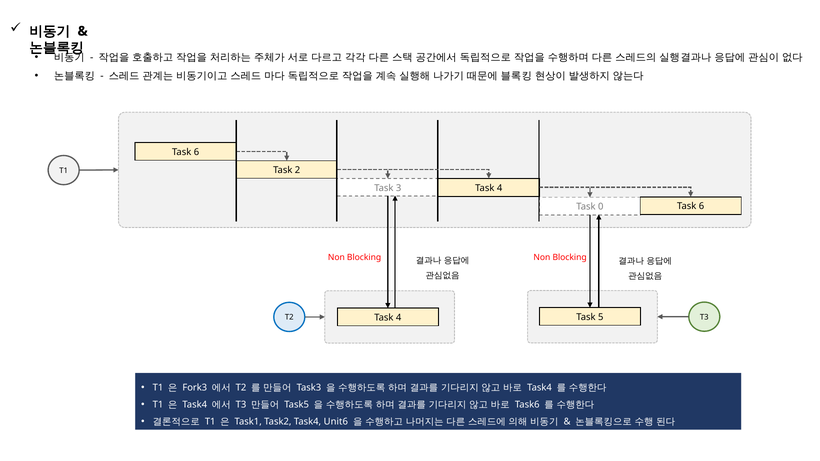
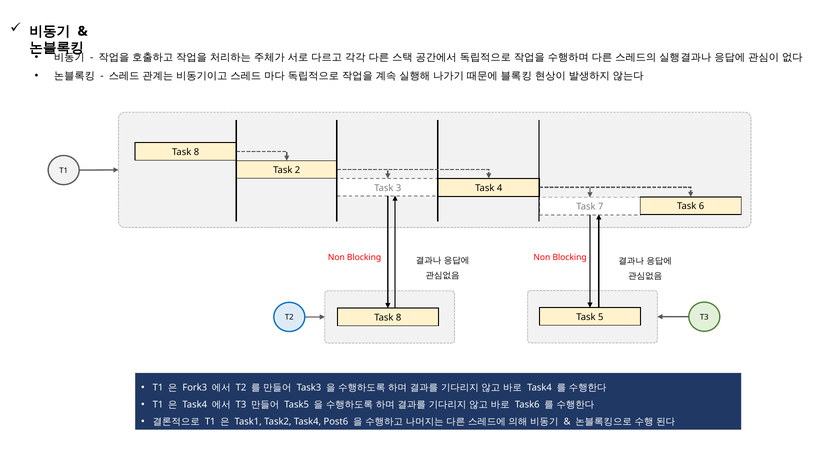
6: 6 -> 8 (196, 152)
0: 0 -> 7 (601, 207)
4: 4 -> 8 (399, 318)
Unit6: Unit6 -> Post6 (336, 422)
